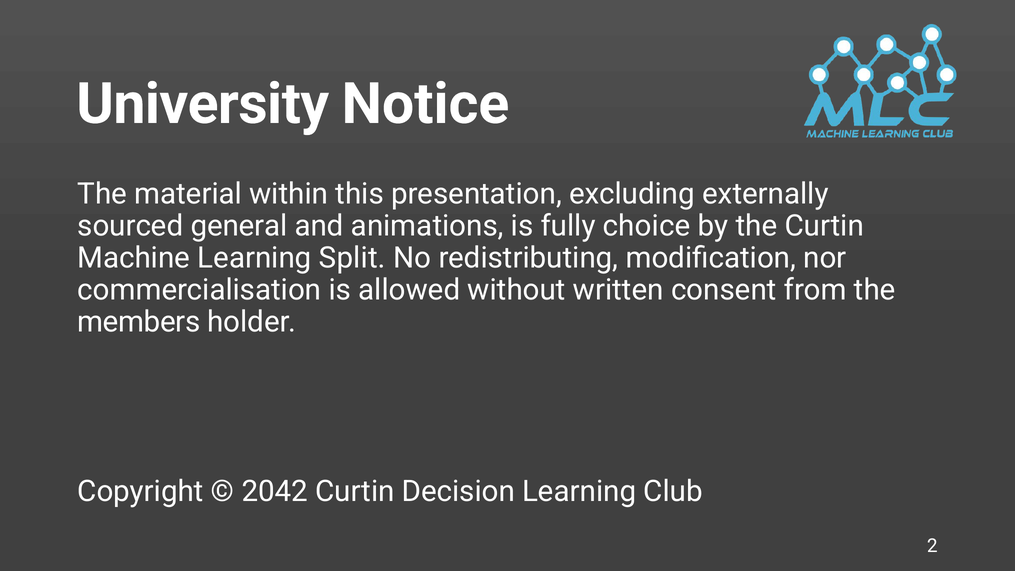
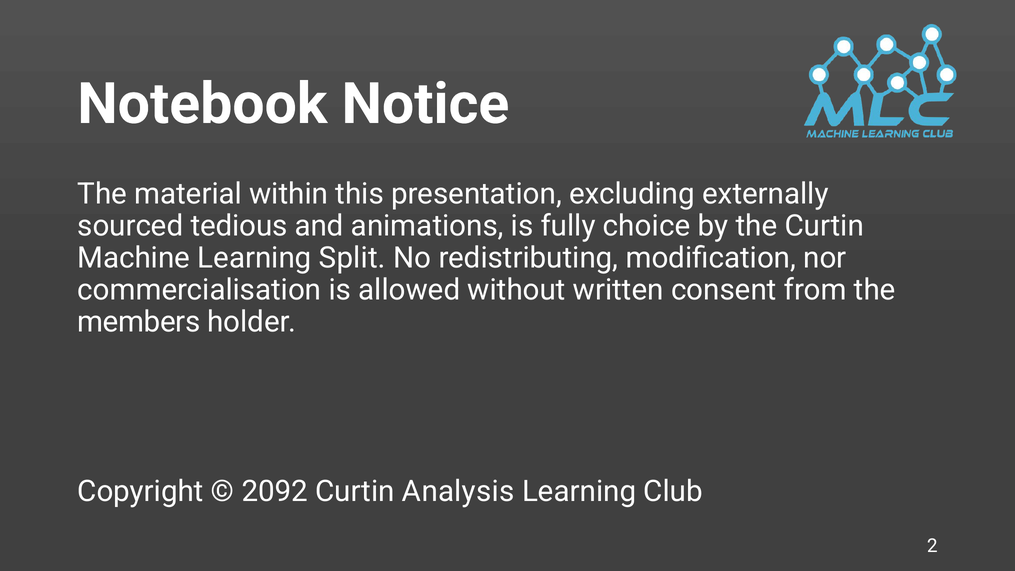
University: University -> Notebook (202, 104)
general: general -> tedious (239, 226)
2042: 2042 -> 2092 (275, 492)
Decision: Decision -> Analysis (458, 492)
